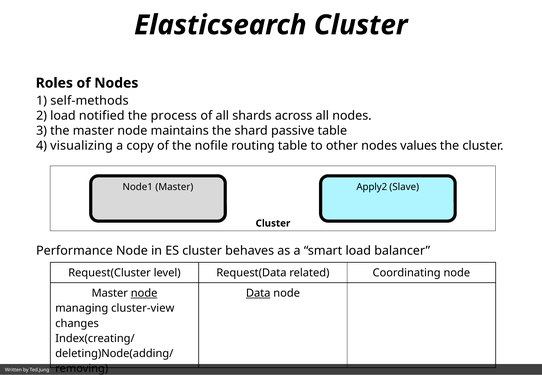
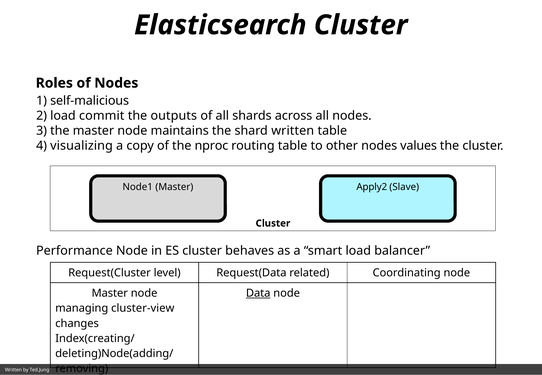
self-methods: self-methods -> self-malicious (90, 101)
notified: notified -> commit (102, 116)
process: process -> outputs (174, 116)
shard passive: passive -> written (293, 131)
nofile: nofile -> nproc (211, 146)
node underline: present -> none (144, 293)
